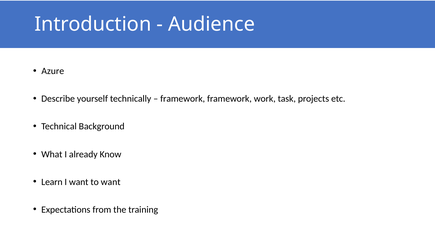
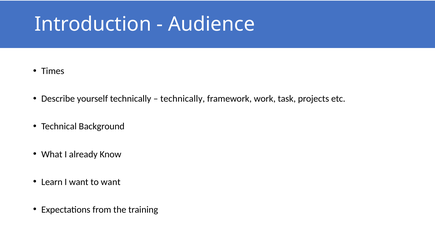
Azure: Azure -> Times (53, 71)
framework: framework -> technically (183, 99)
